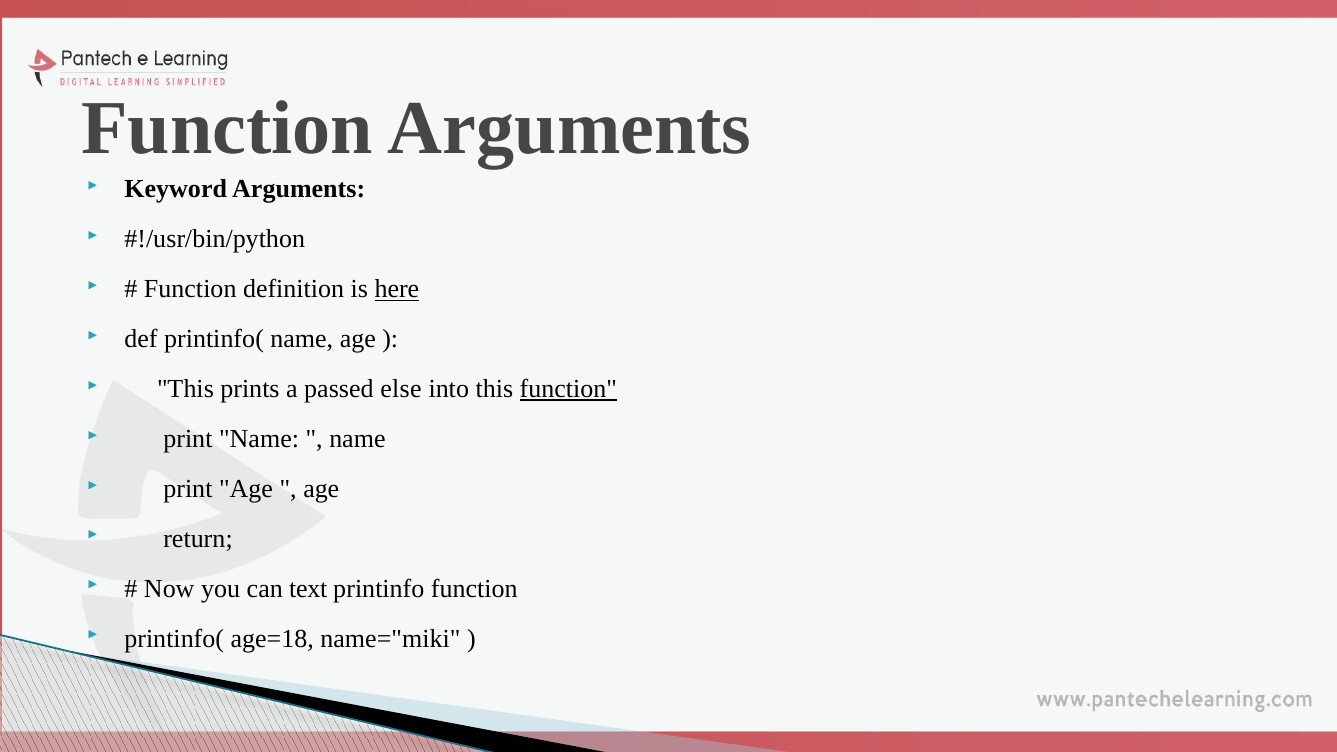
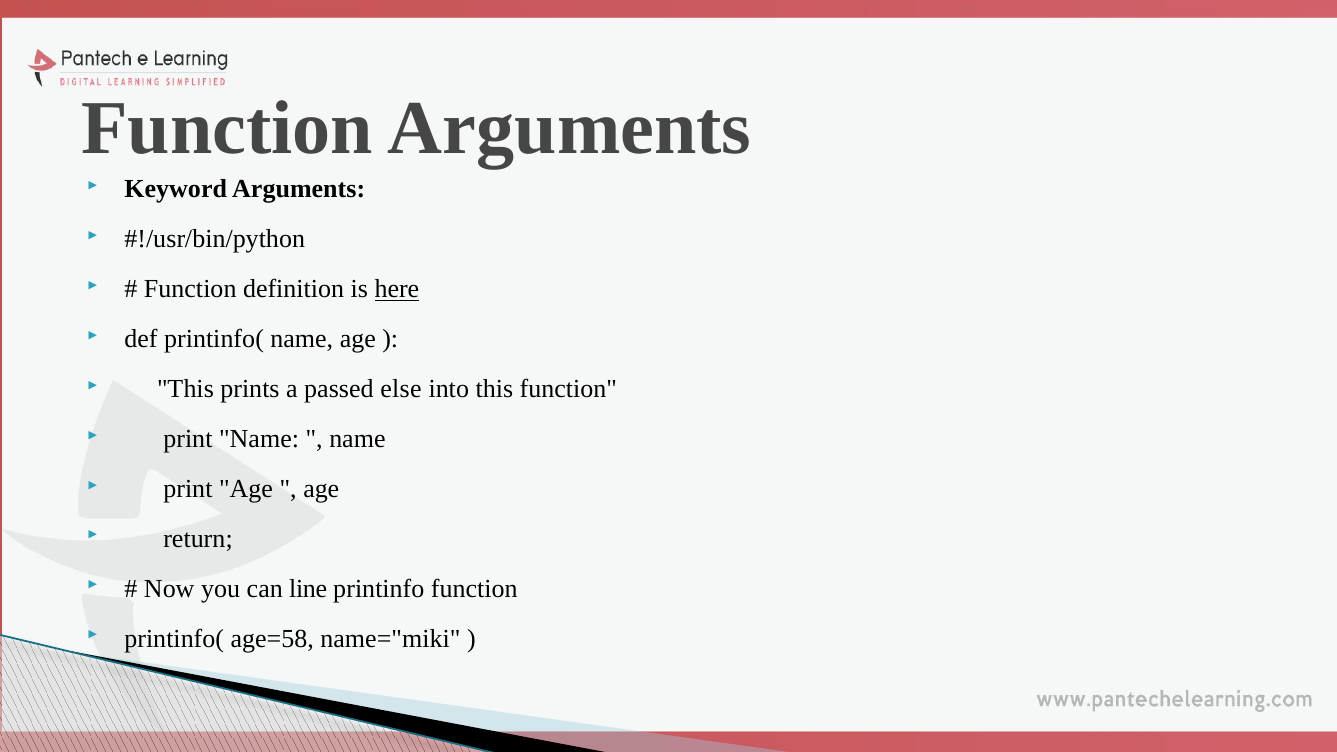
function underline: present -> none (568, 389)
text: text -> line (308, 589)
age=18: age=18 -> age=58 (272, 639)
